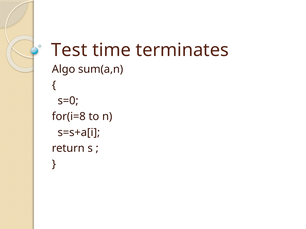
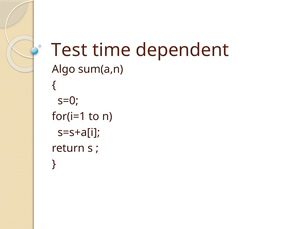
terminates: terminates -> dependent (182, 50)
for(i=8: for(i=8 -> for(i=1 (69, 117)
